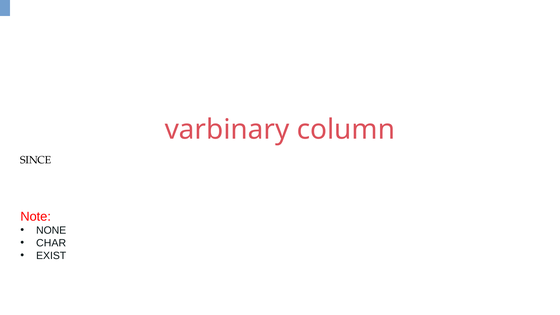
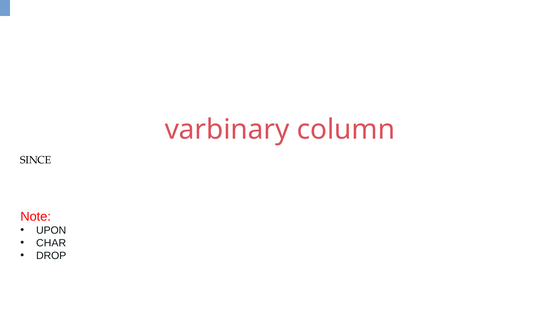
NONE: NONE -> UPON (51, 230)
EXIST: EXIST -> DROP (51, 256)
